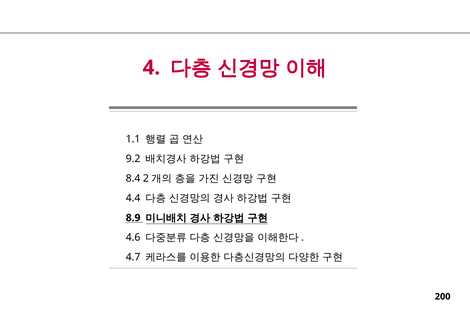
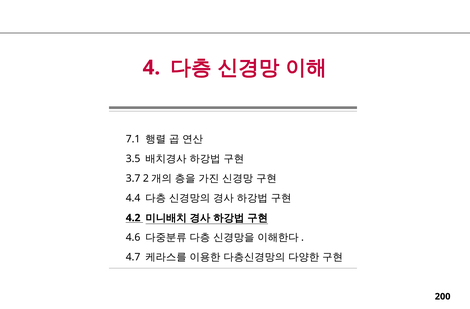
1.1: 1.1 -> 7.1 (133, 139)
9.2: 9.2 -> 3.5 (133, 159)
8.4: 8.4 -> 3.7 (133, 178)
8.9: 8.9 -> 4.2 (133, 218)
